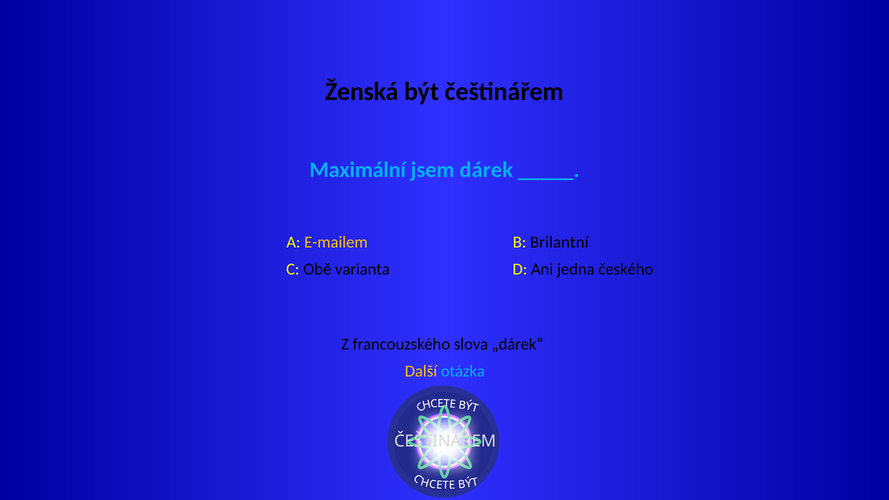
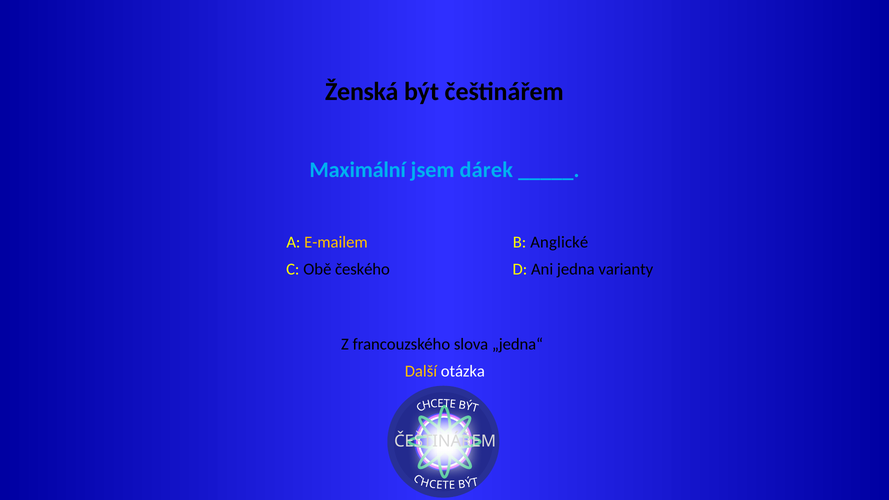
Brilantní: Brilantní -> Anglické (559, 242)
varianta: varianta -> českého (362, 269)
českého: českého -> varianty (626, 269)
„dárek“: „dárek“ -> „jedna“ (517, 344)
otázka colour: light blue -> white (463, 371)
